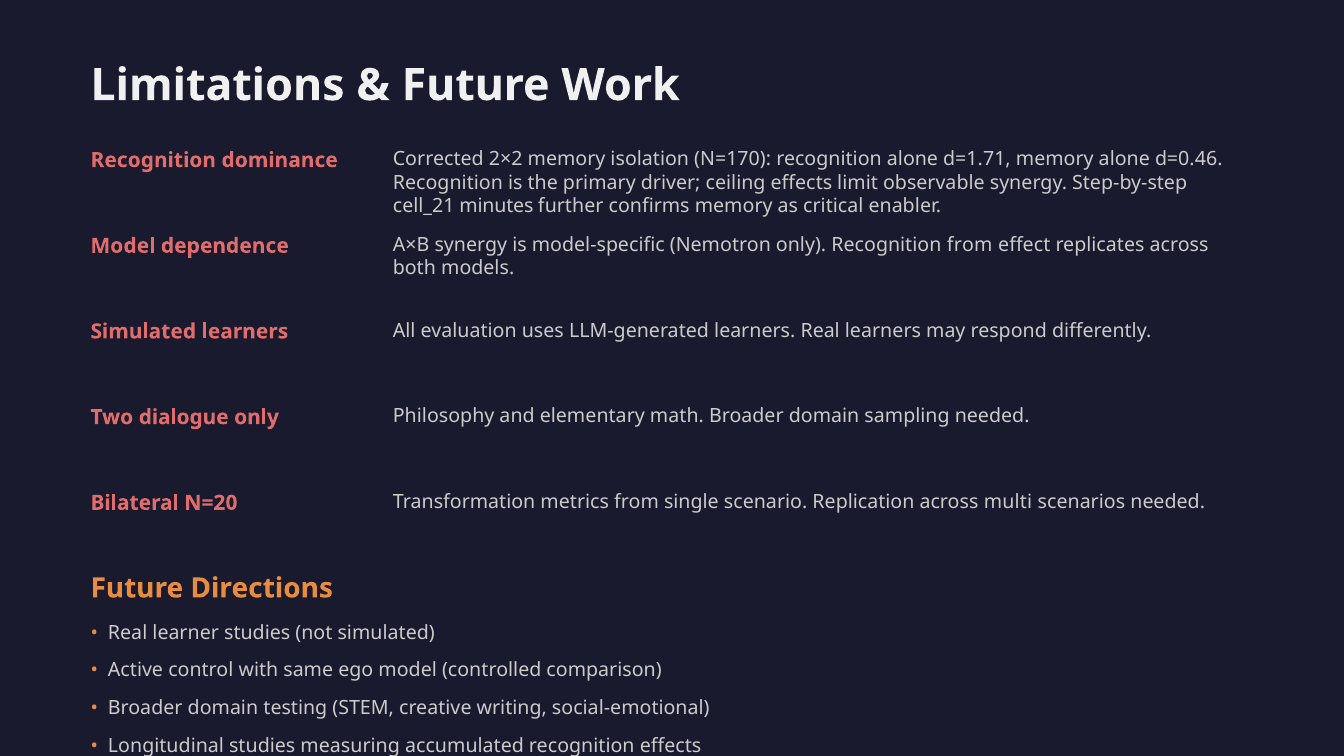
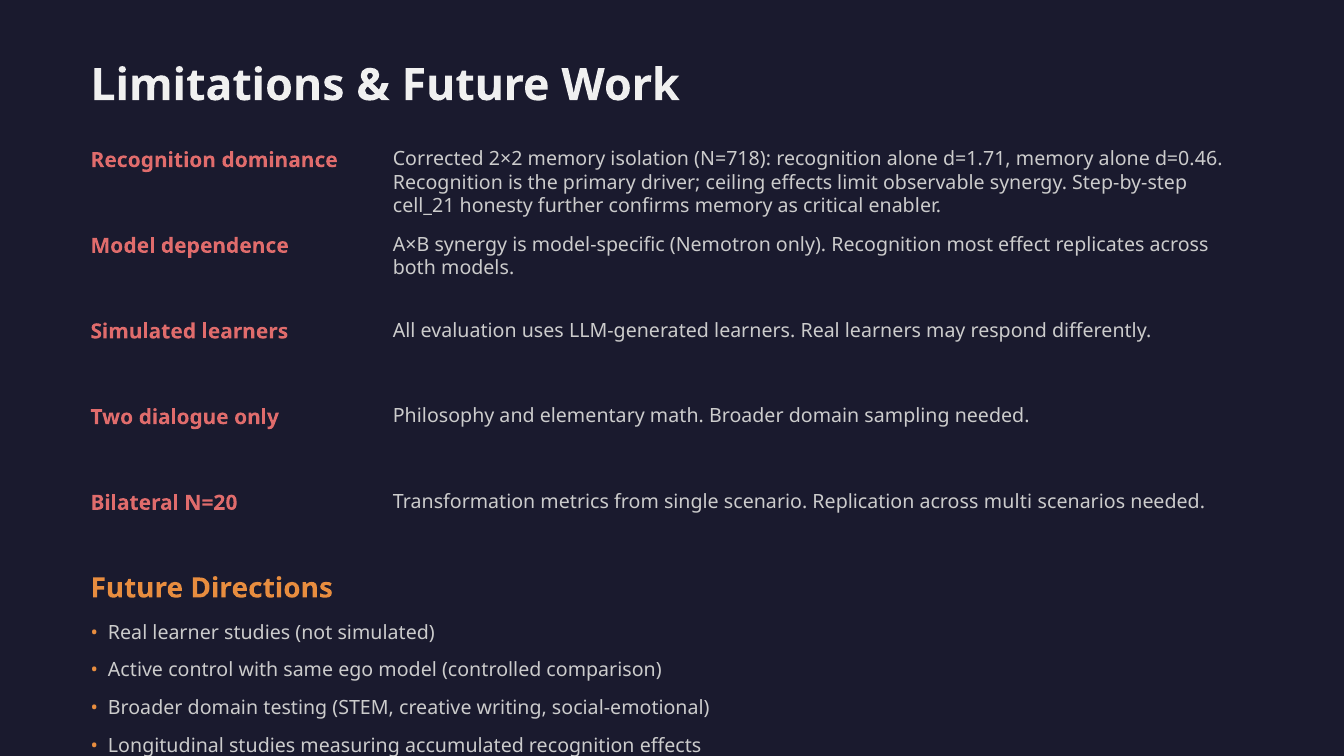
N=170: N=170 -> N=718 (733, 159)
minutes: minutes -> honesty (496, 206)
Recognition from: from -> most (970, 245)
